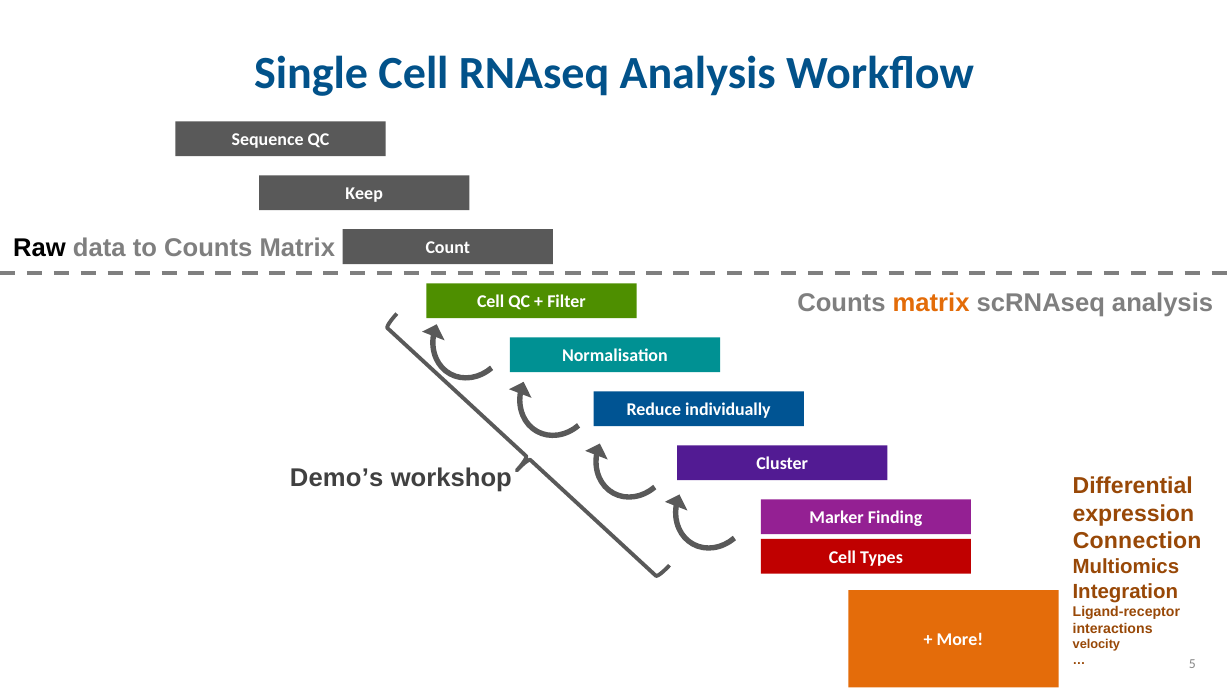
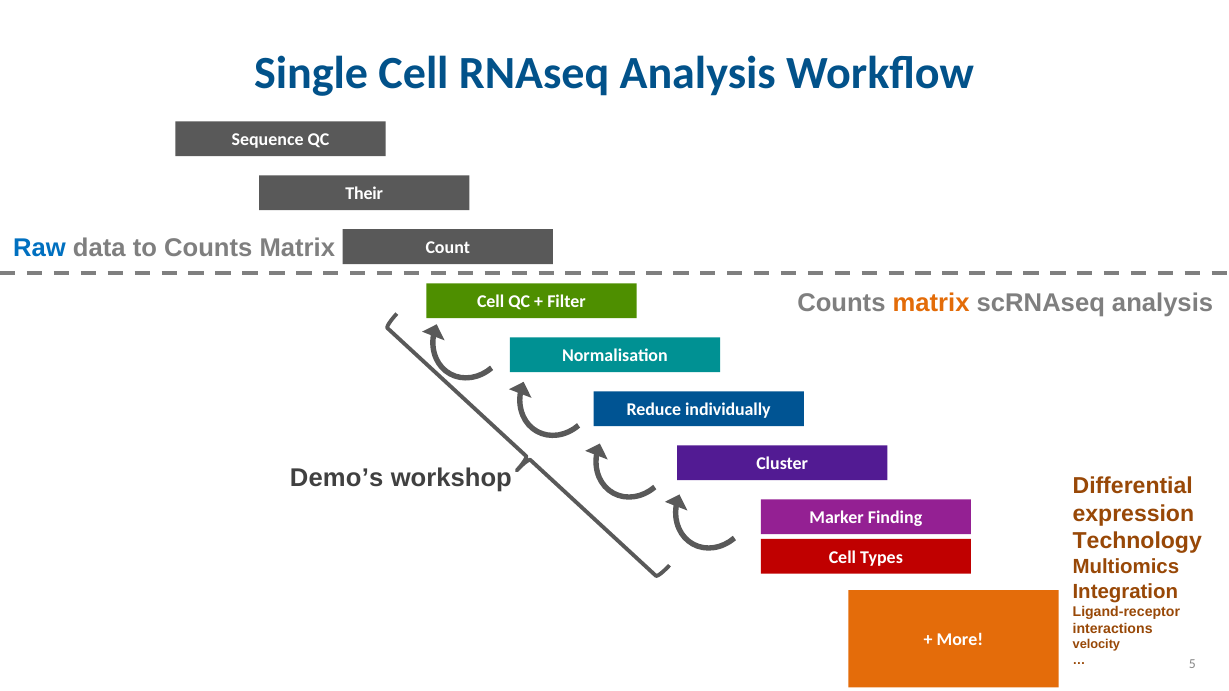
Keep: Keep -> Their (364, 194)
Raw colour: black -> blue (40, 248)
Connection: Connection -> Technology (1137, 541)
